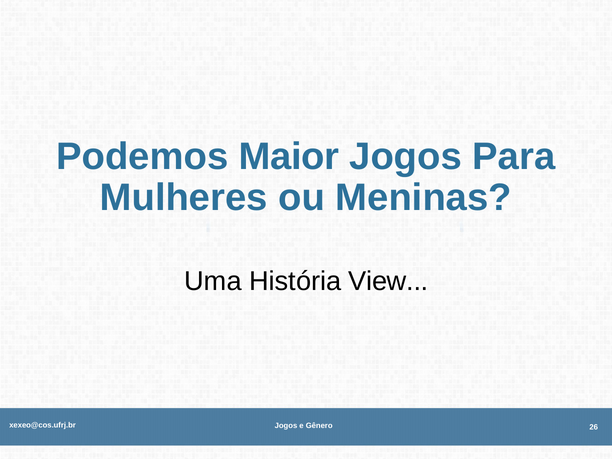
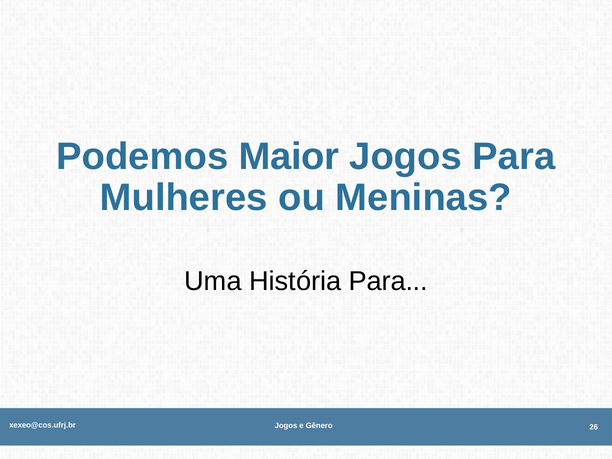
História View: View -> Para (388, 281)
